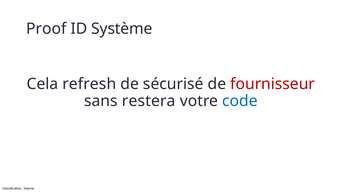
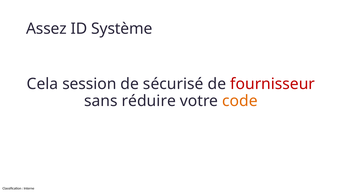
Proof: Proof -> Assez (46, 29)
refresh: refresh -> session (89, 84)
restera: restera -> réduire (149, 101)
code colour: blue -> orange (240, 101)
